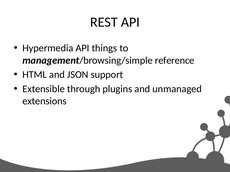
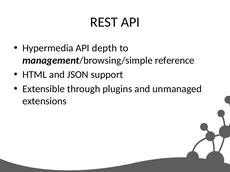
things: things -> depth (104, 48)
